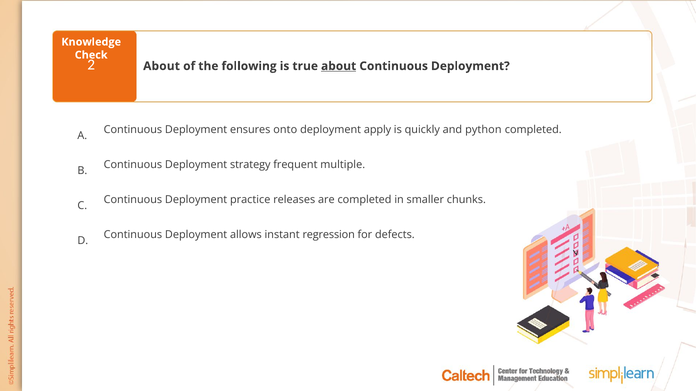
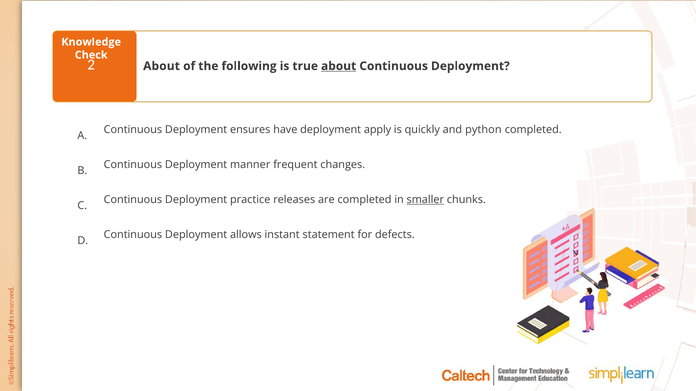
onto: onto -> have (285, 130)
strategy: strategy -> manner (250, 165)
multiple: multiple -> changes (343, 165)
smaller underline: none -> present (425, 200)
regression: regression -> statement (329, 235)
